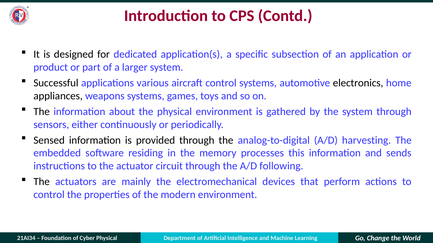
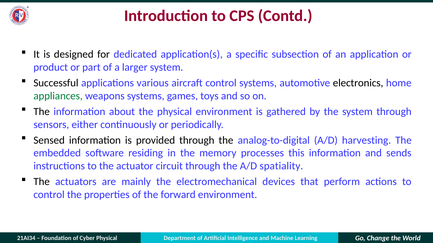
appliances colour: black -> green (58, 96)
following: following -> spatiality (281, 166)
modern: modern -> forward (178, 195)
